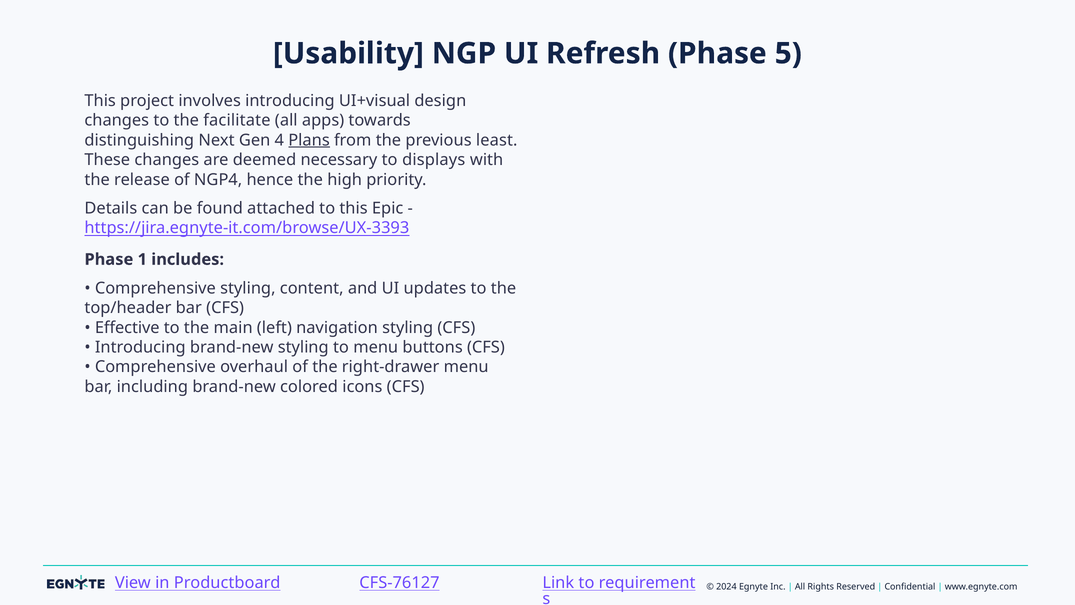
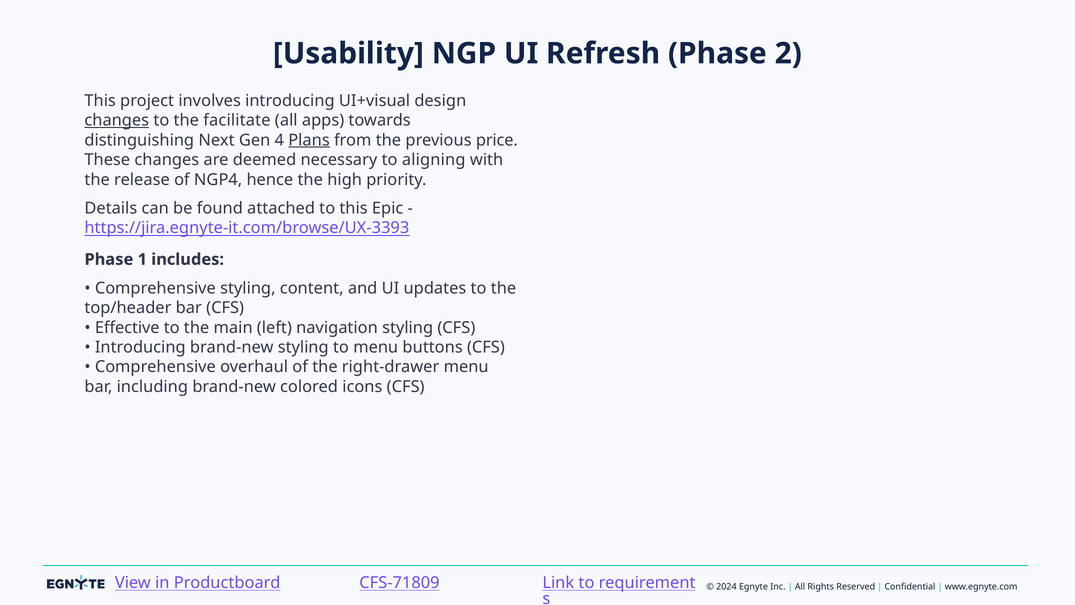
5: 5 -> 2 (788, 53)
changes underline: none -> present (117, 120)
least: least -> price (497, 140)
displays: displays -> aligning (434, 160)
CFS-76127: CFS-76127 -> CFS-71809 (399, 582)
